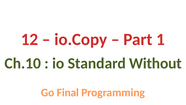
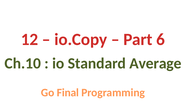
1: 1 -> 6 (161, 39)
Without: Without -> Average (155, 63)
